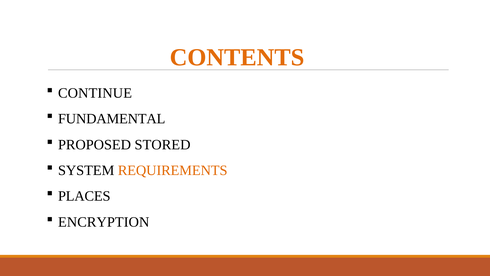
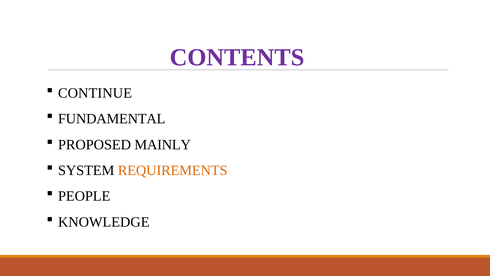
CONTENTS colour: orange -> purple (237, 57)
STORED: STORED -> MAINLY (163, 144)
PLACES: PLACES -> PEOPLE (84, 196)
ENCRYPTION: ENCRYPTION -> KNOWLEDGE (104, 222)
